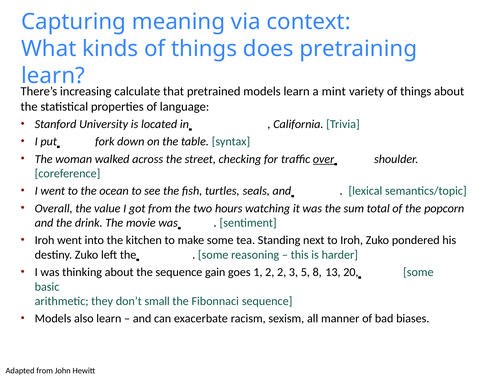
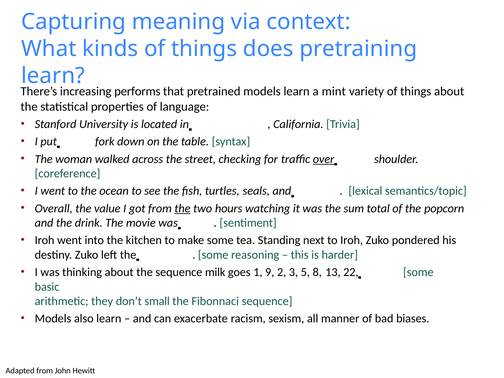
calculate: calculate -> performs (137, 91)
the underline: none -> present (182, 208)
gain: gain -> milk (215, 272)
1 2: 2 -> 9 (270, 272)
20: 20 -> 22 (351, 272)
